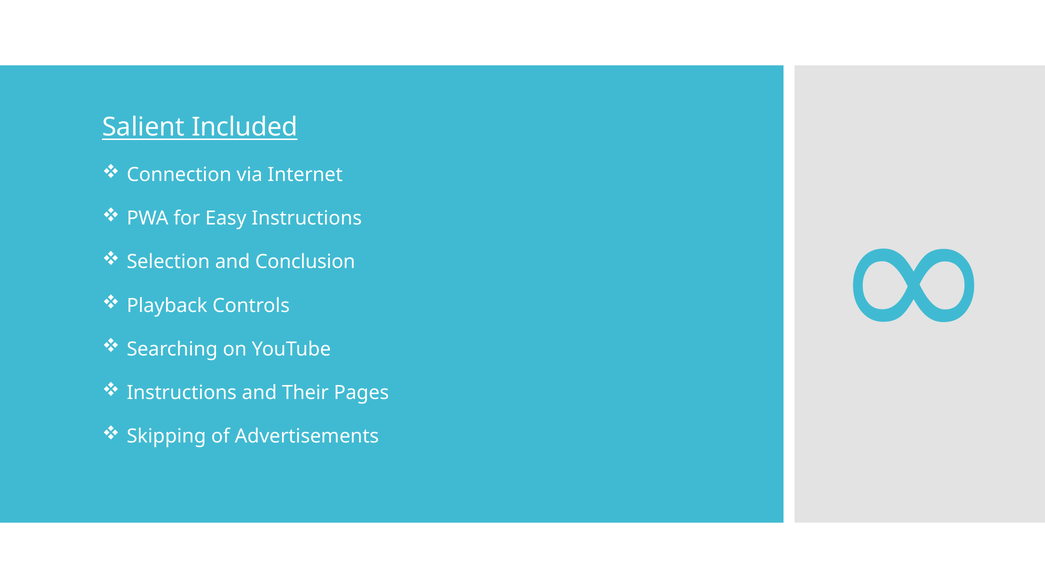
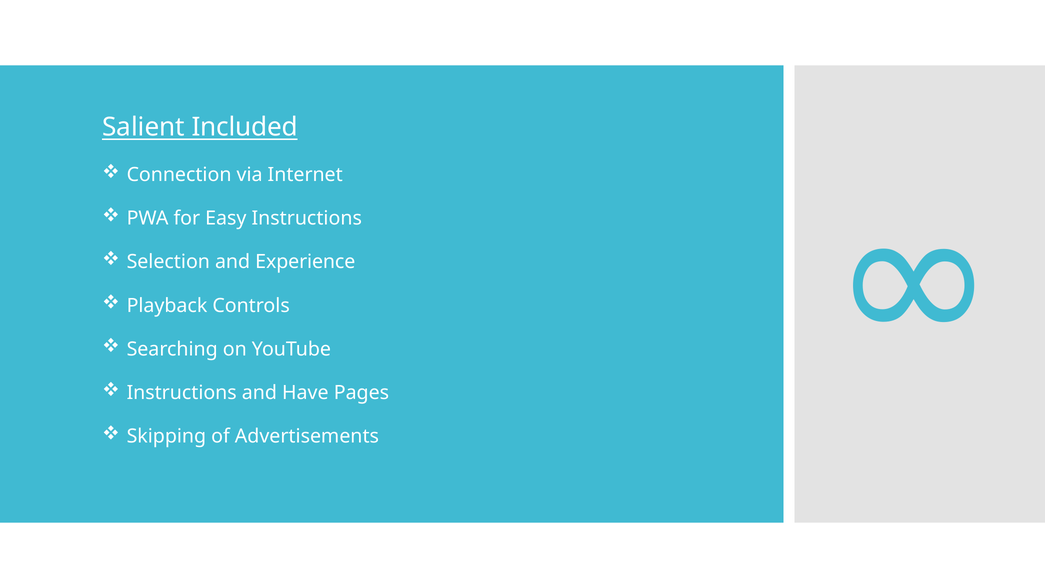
Conclusion: Conclusion -> Experience (305, 262)
Their: Their -> Have (305, 393)
